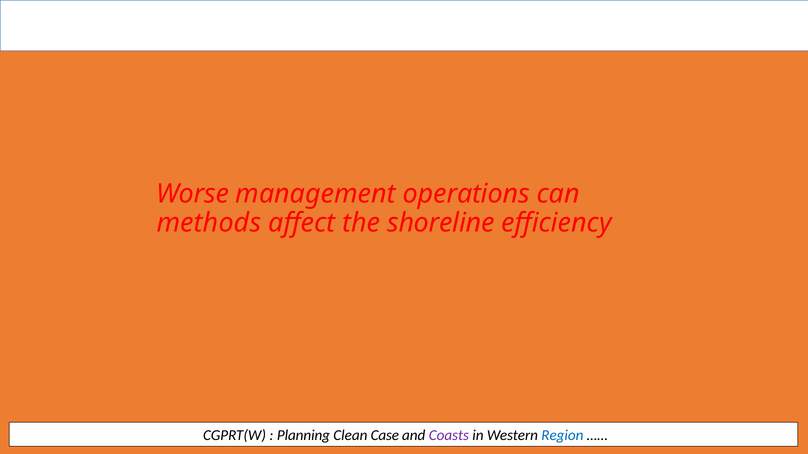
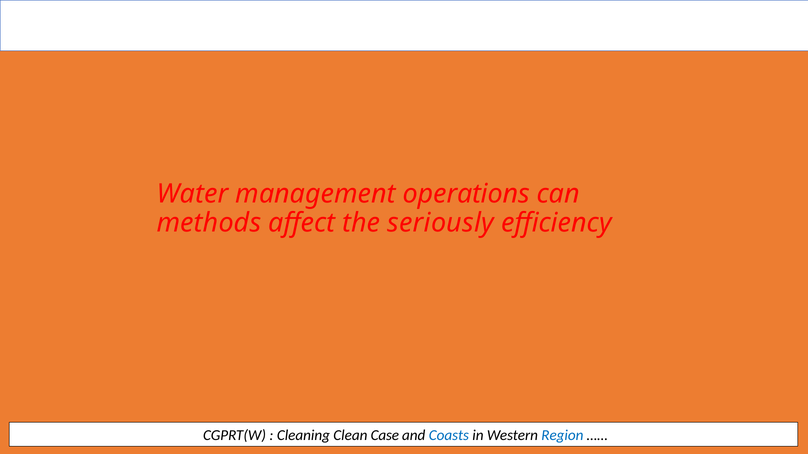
Worse: Worse -> Water (192, 194)
shoreline: shoreline -> seriously (441, 223)
Planning: Planning -> Cleaning (303, 436)
Coasts colour: purple -> blue (449, 436)
